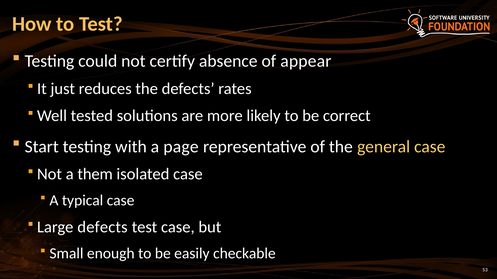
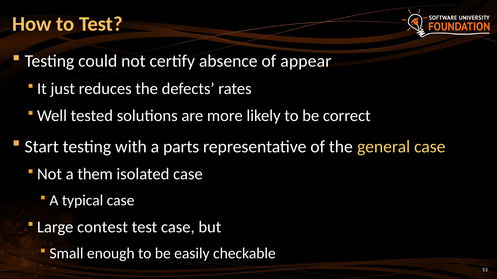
page: page -> parts (181, 147)
Large defects: defects -> contest (103, 227)
